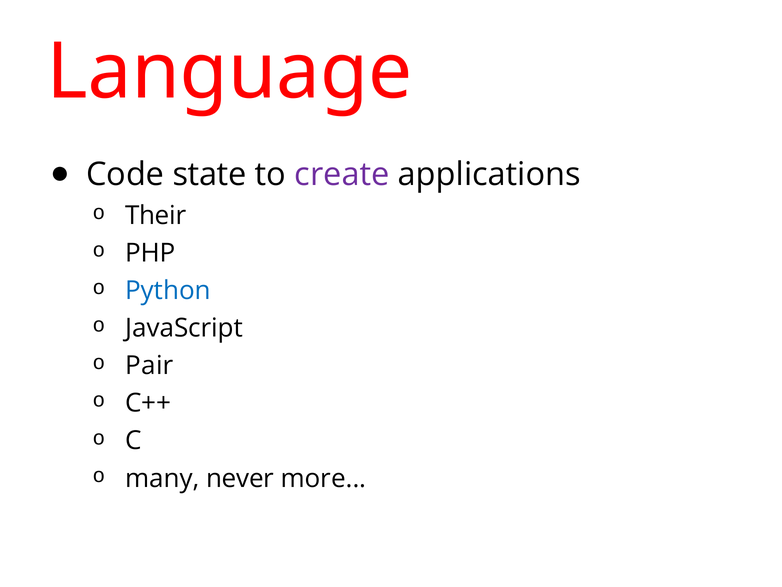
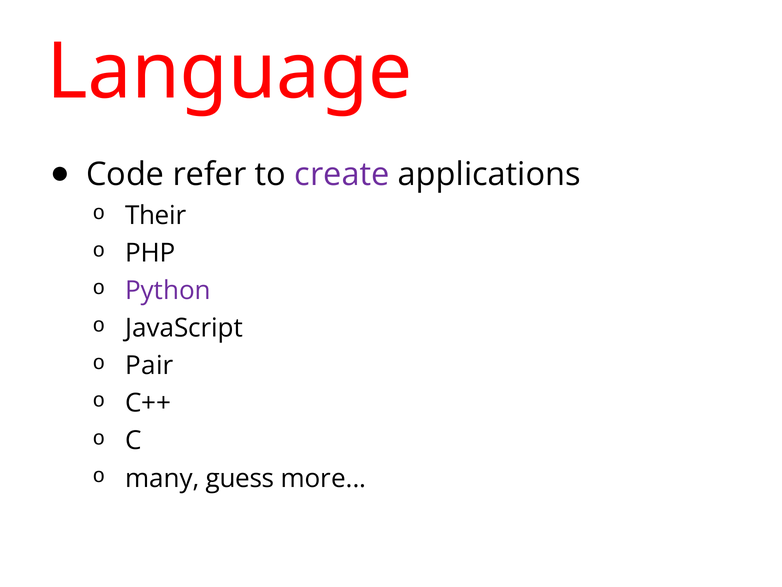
state: state -> refer (210, 174)
Python colour: blue -> purple (168, 290)
never: never -> guess (240, 478)
